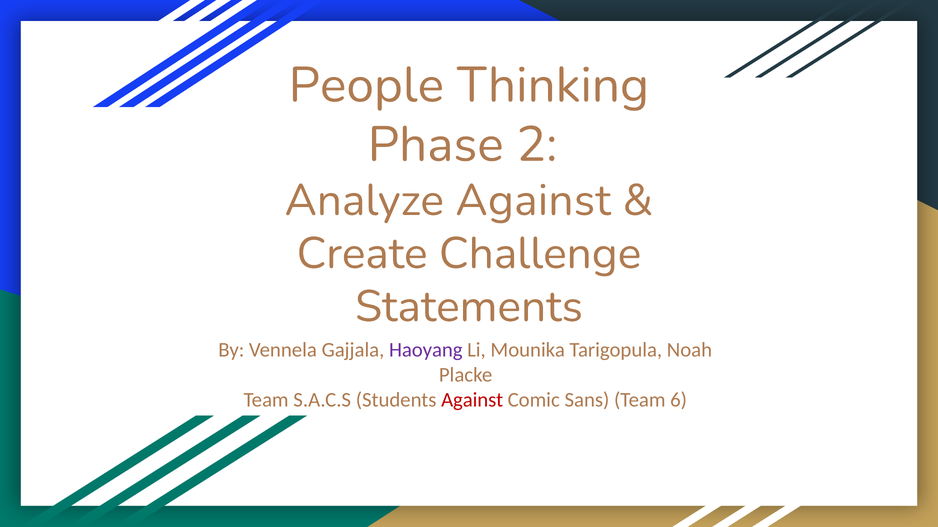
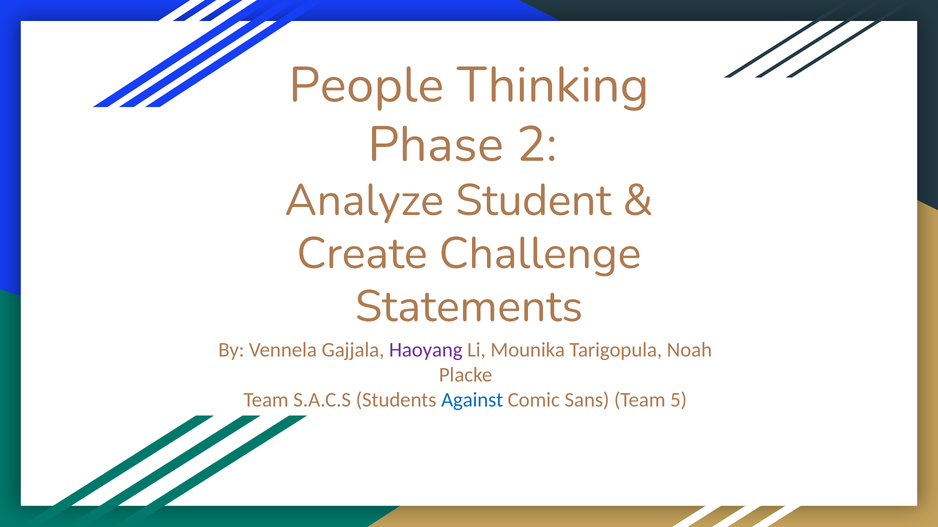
Analyze Against: Against -> Student (533, 201)
Against colour: red -> blue (472, 400)
6: 6 -> 5 (679, 400)
